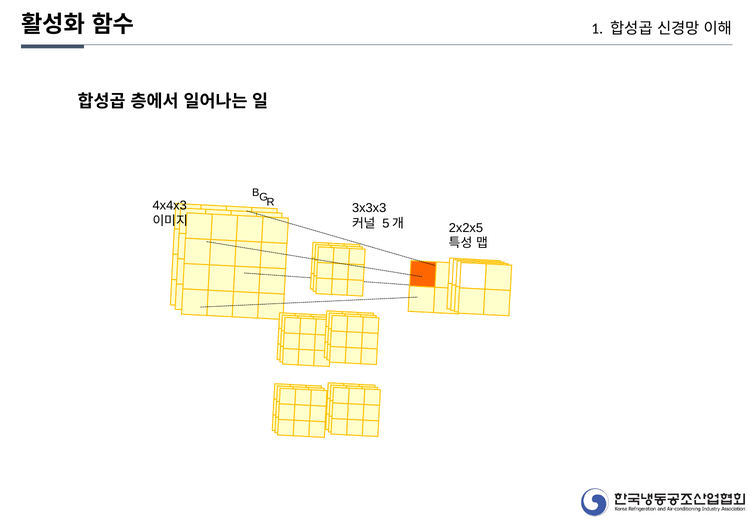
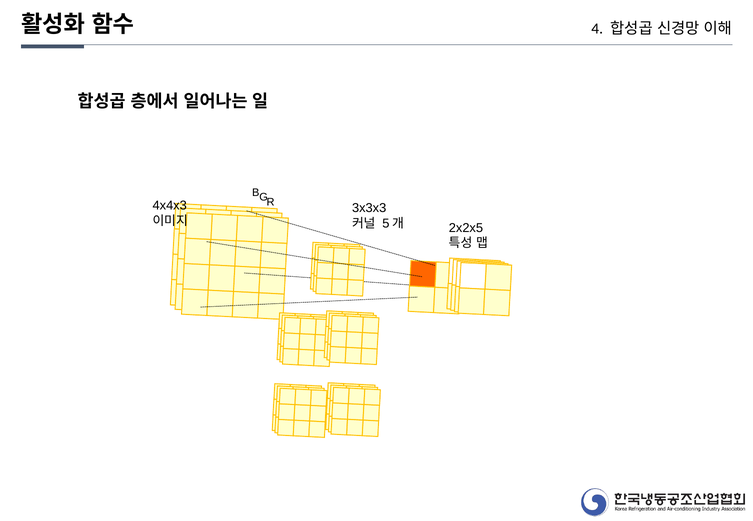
1: 1 -> 4 (597, 29)
